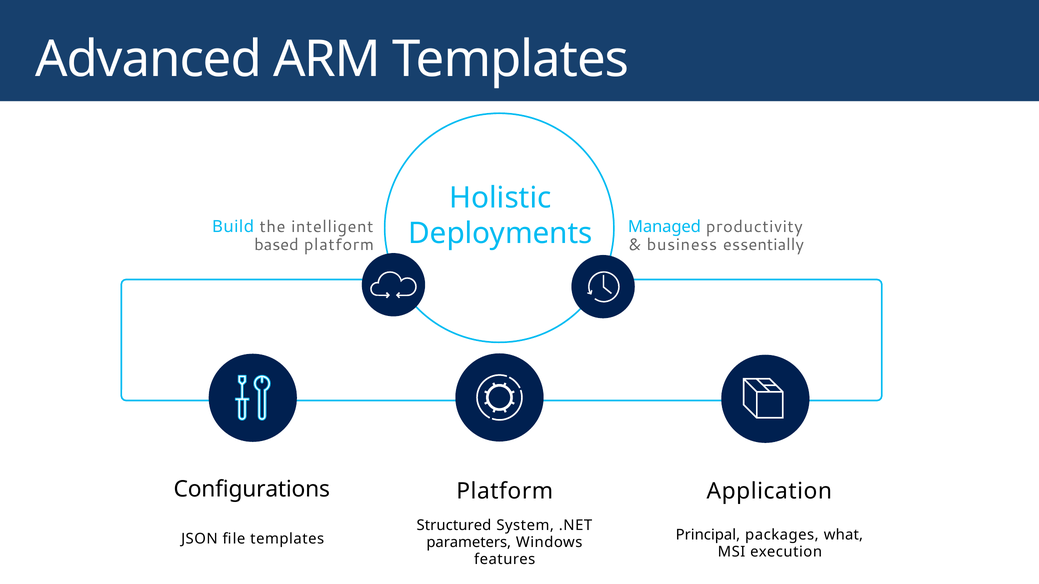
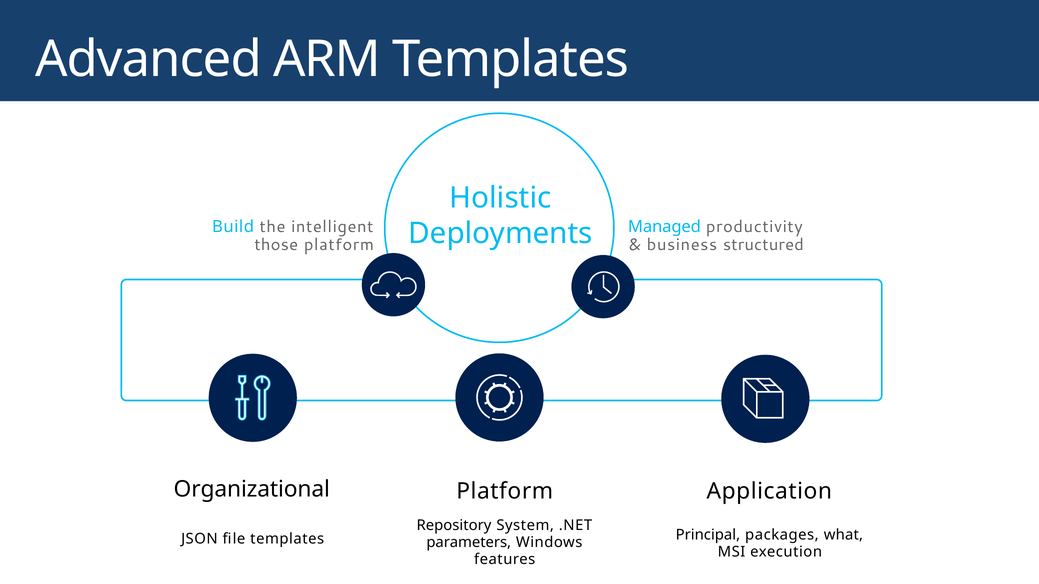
essentially: essentially -> structured (763, 245)
based: based -> those (276, 245)
Configurations: Configurations -> Organizational (252, 490)
Structured: Structured -> Repository (454, 526)
